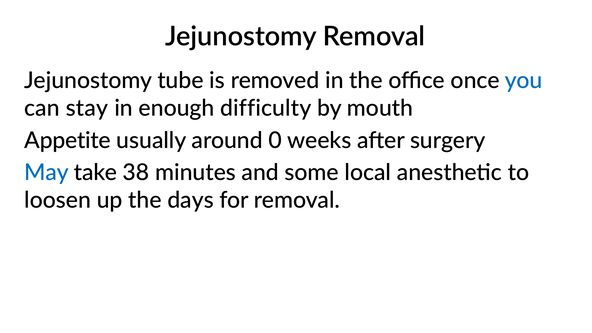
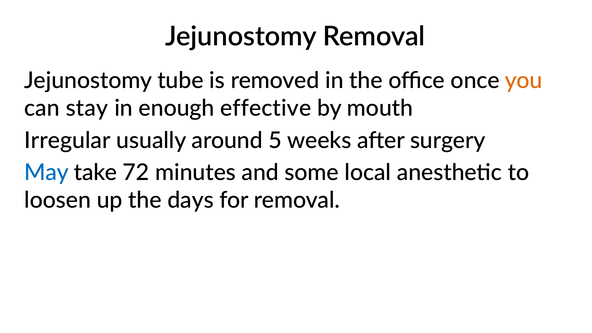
you colour: blue -> orange (524, 81)
difficulty: difficulty -> effective (266, 108)
Appetite: Appetite -> Irregular (67, 140)
0: 0 -> 5 (275, 140)
38: 38 -> 72 (136, 173)
